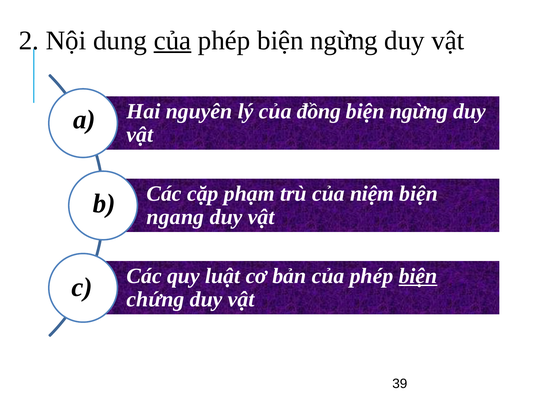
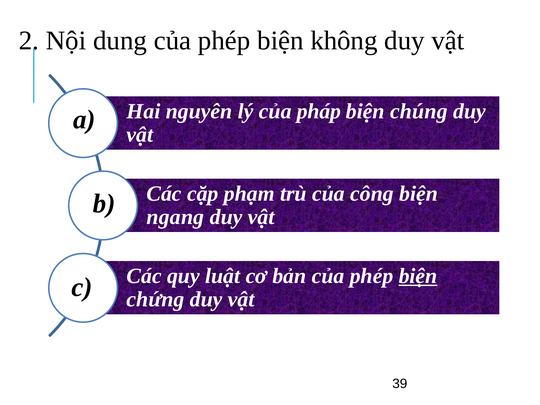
của underline: present -> none (172, 41)
phép biện ngừng: ngừng -> không (344, 41)
đồng: đồng -> pháp (319, 111)
ngừng: ngừng -> chúng (419, 111)
niệm: niệm -> công (372, 194)
